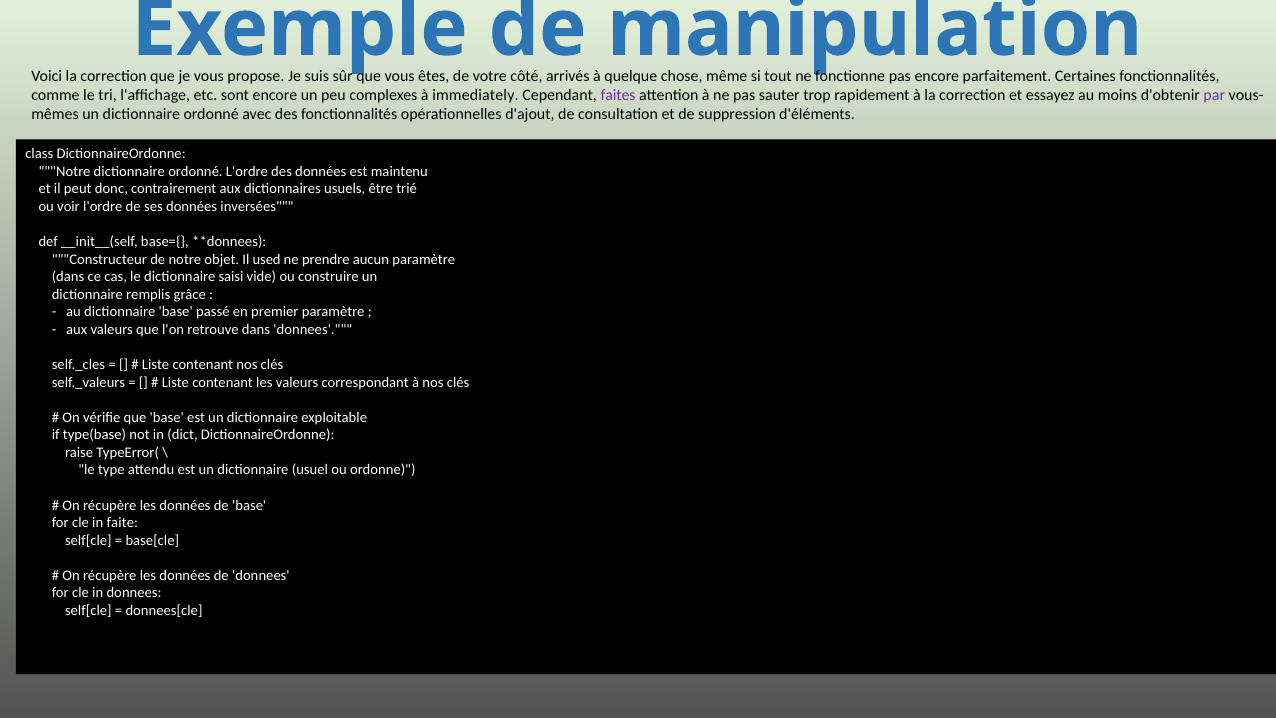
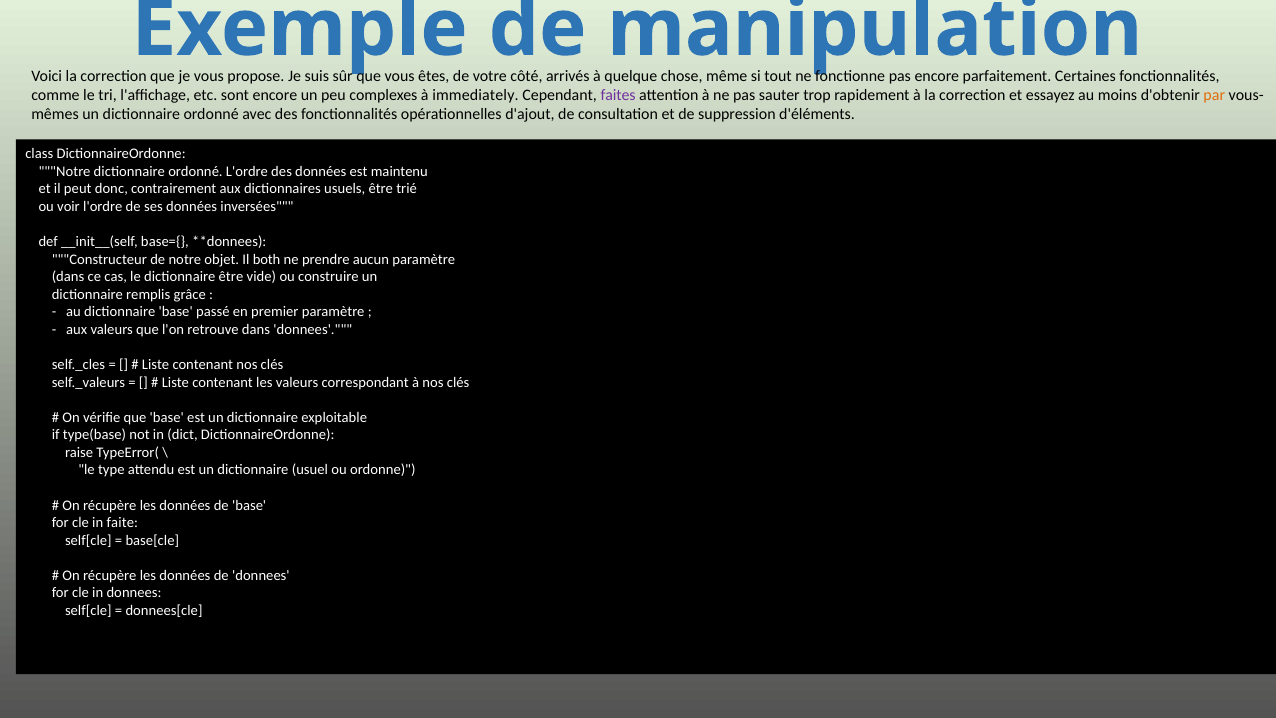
par colour: purple -> orange (1214, 95)
used: used -> both (267, 259)
dictionnaire saisi: saisi -> être (231, 277)
